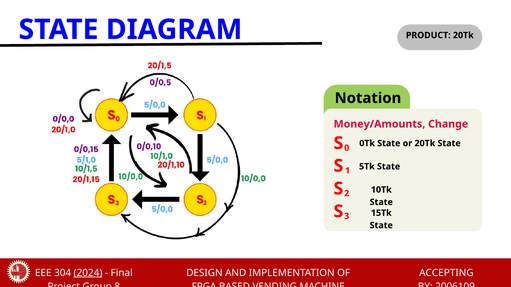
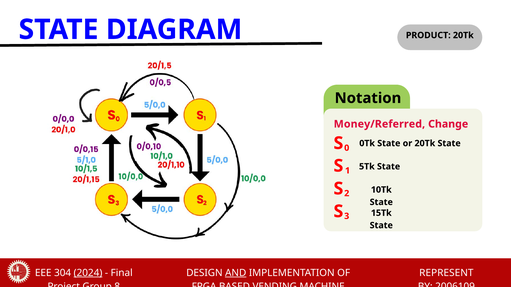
Money/Amounts: Money/Amounts -> Money/Referred (379, 124)
AND underline: none -> present (236, 273)
ACCEPTING: ACCEPTING -> REPRESENT (446, 273)
